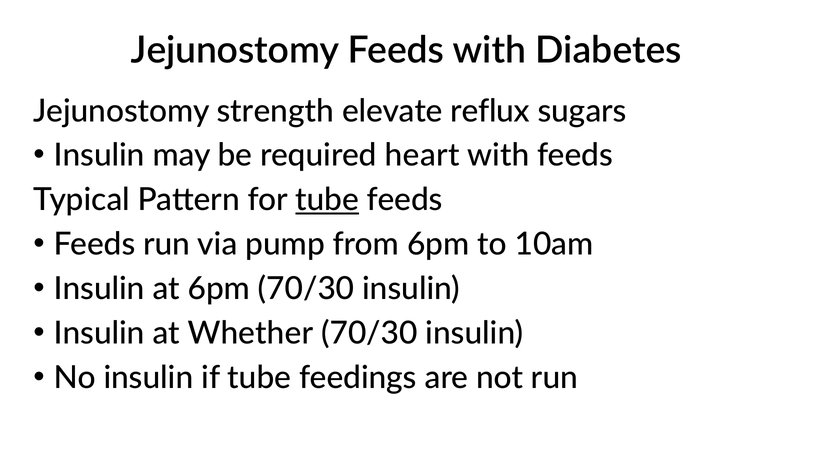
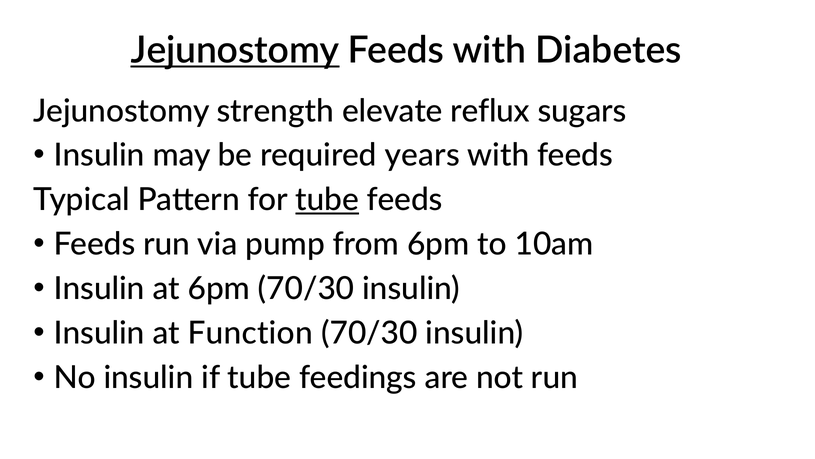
Jejunostomy underline: none -> present (235, 50)
heart: heart -> years (422, 155)
Whether: Whether -> Function (250, 333)
